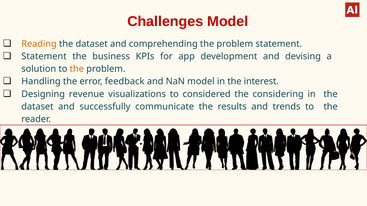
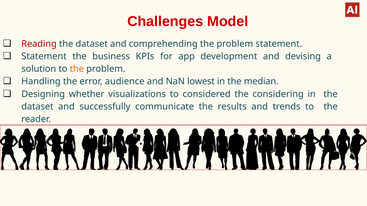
Reading colour: orange -> red (39, 44)
feedback: feedback -> audience (125, 82)
NaN model: model -> lowest (201, 82)
interest: interest -> median (261, 82)
revenue: revenue -> whether (87, 94)
